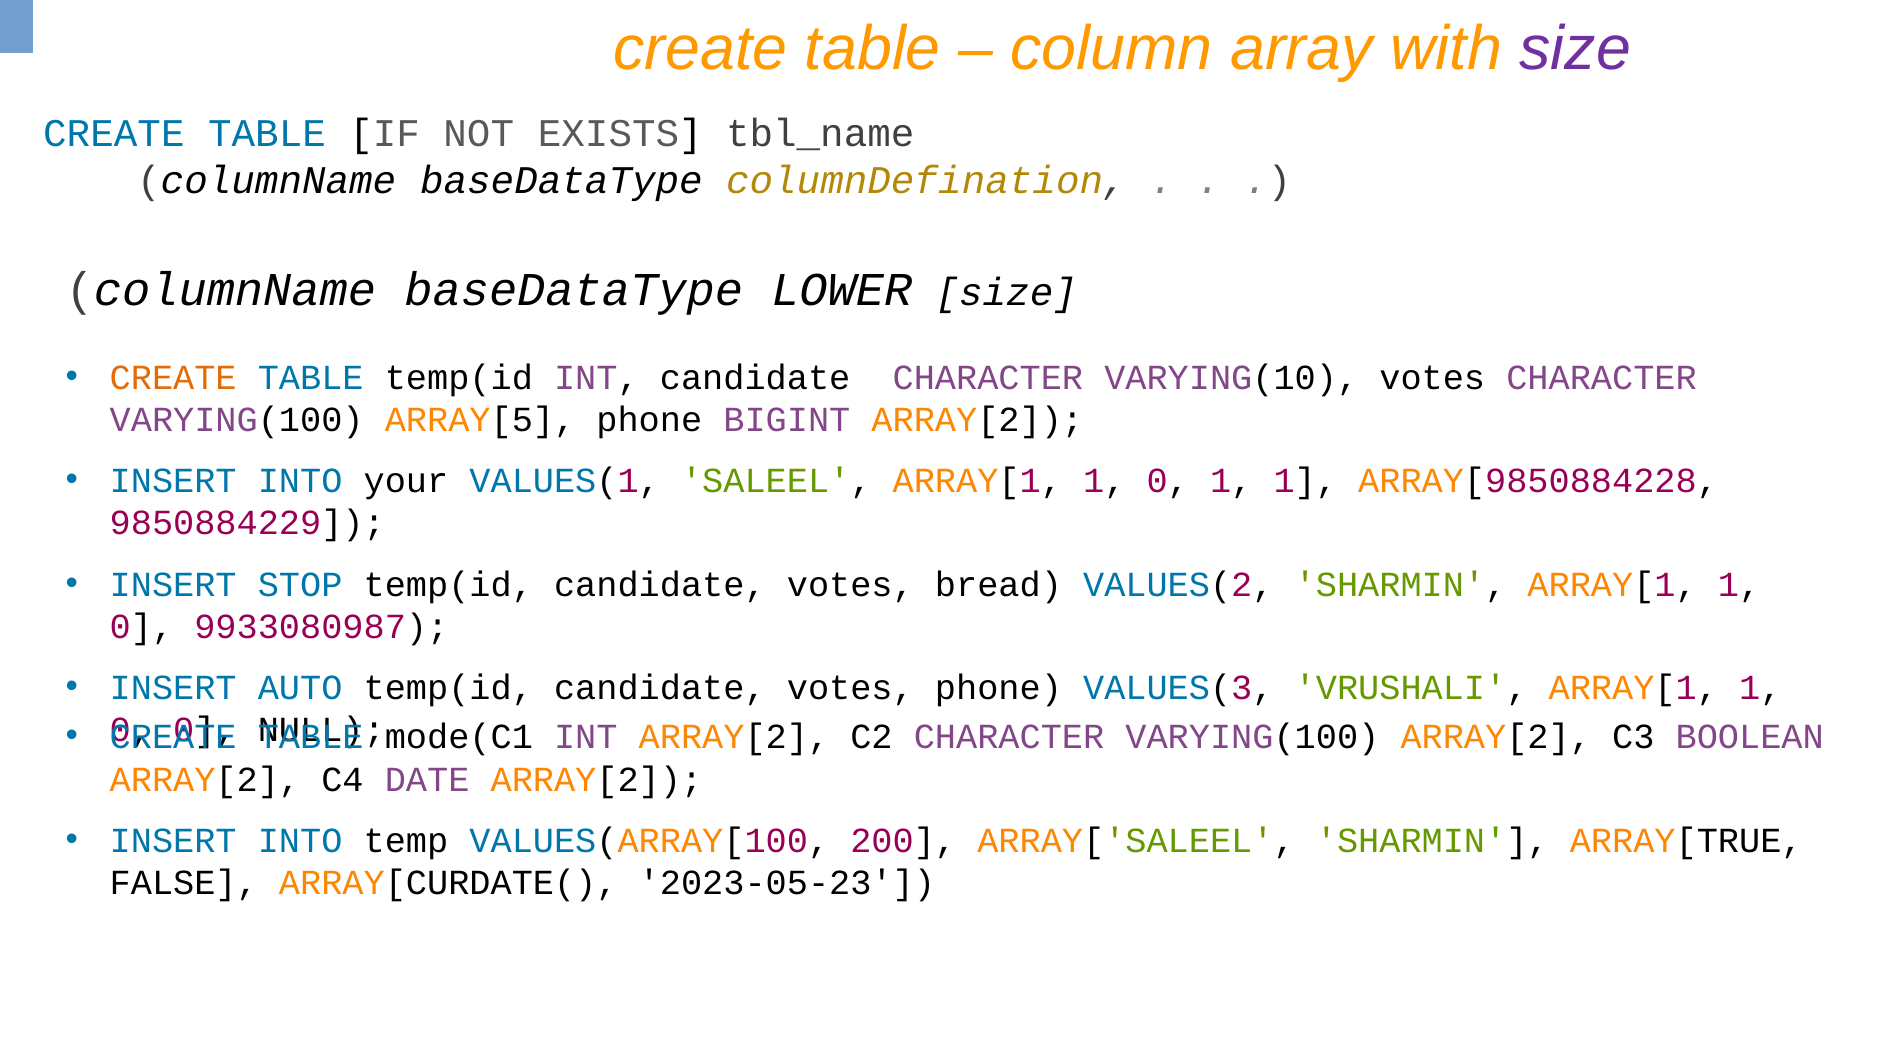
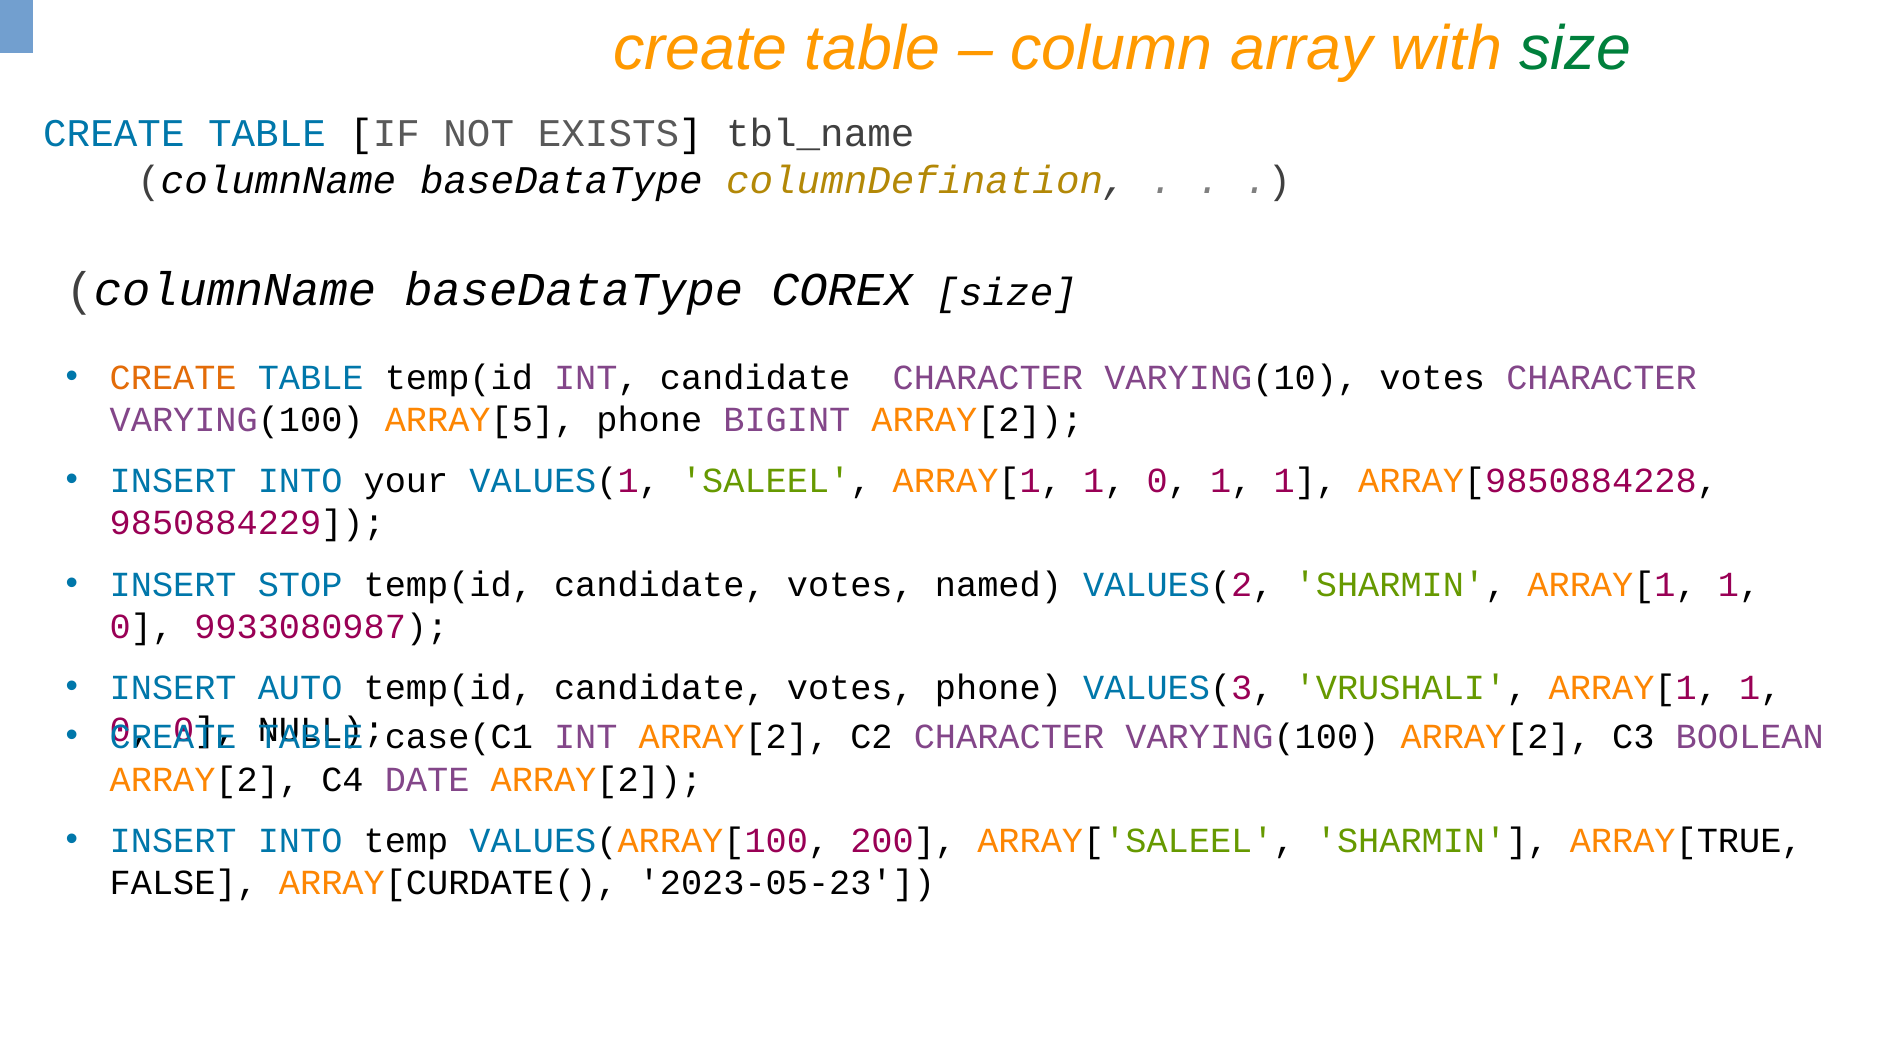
size colour: purple -> green (1575, 49)
LOWER: LOWER -> COREX (842, 290)
bread: bread -> named (998, 584)
mode(C1: mode(C1 -> case(C1 (459, 737)
